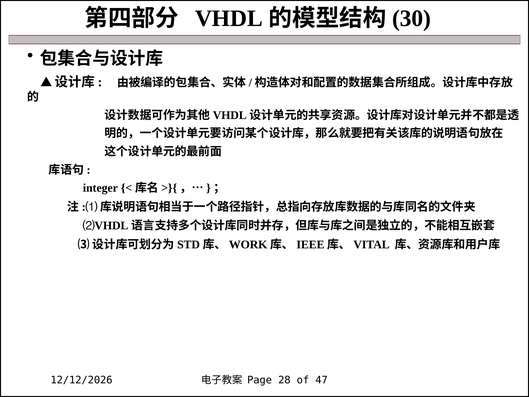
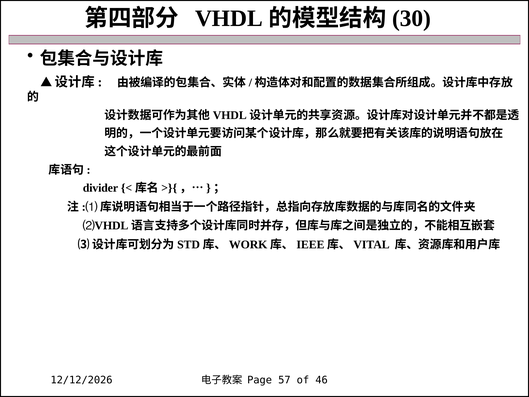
integer: integer -> divider (100, 188)
28: 28 -> 57 (284, 380)
47: 47 -> 46 (322, 380)
